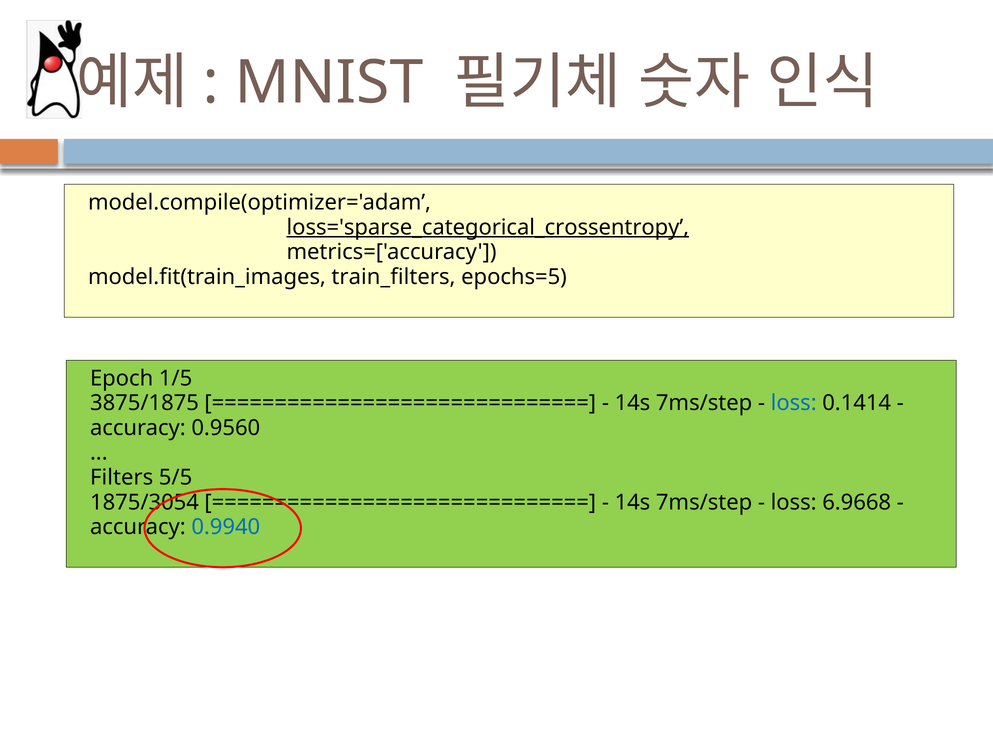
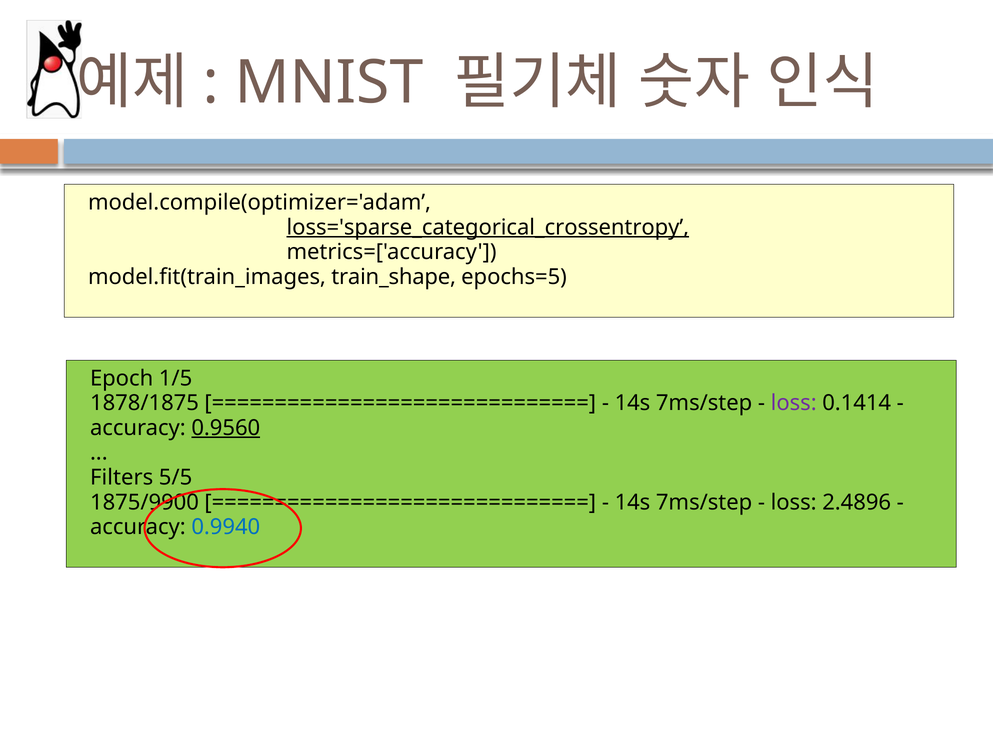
train_filters: train_filters -> train_shape (394, 277)
3875/1875: 3875/1875 -> 1878/1875 (144, 403)
loss colour: blue -> purple (794, 403)
0.9560 underline: none -> present (226, 428)
1875/3054: 1875/3054 -> 1875/9900 (144, 503)
6.9668: 6.9668 -> 2.4896 (857, 503)
